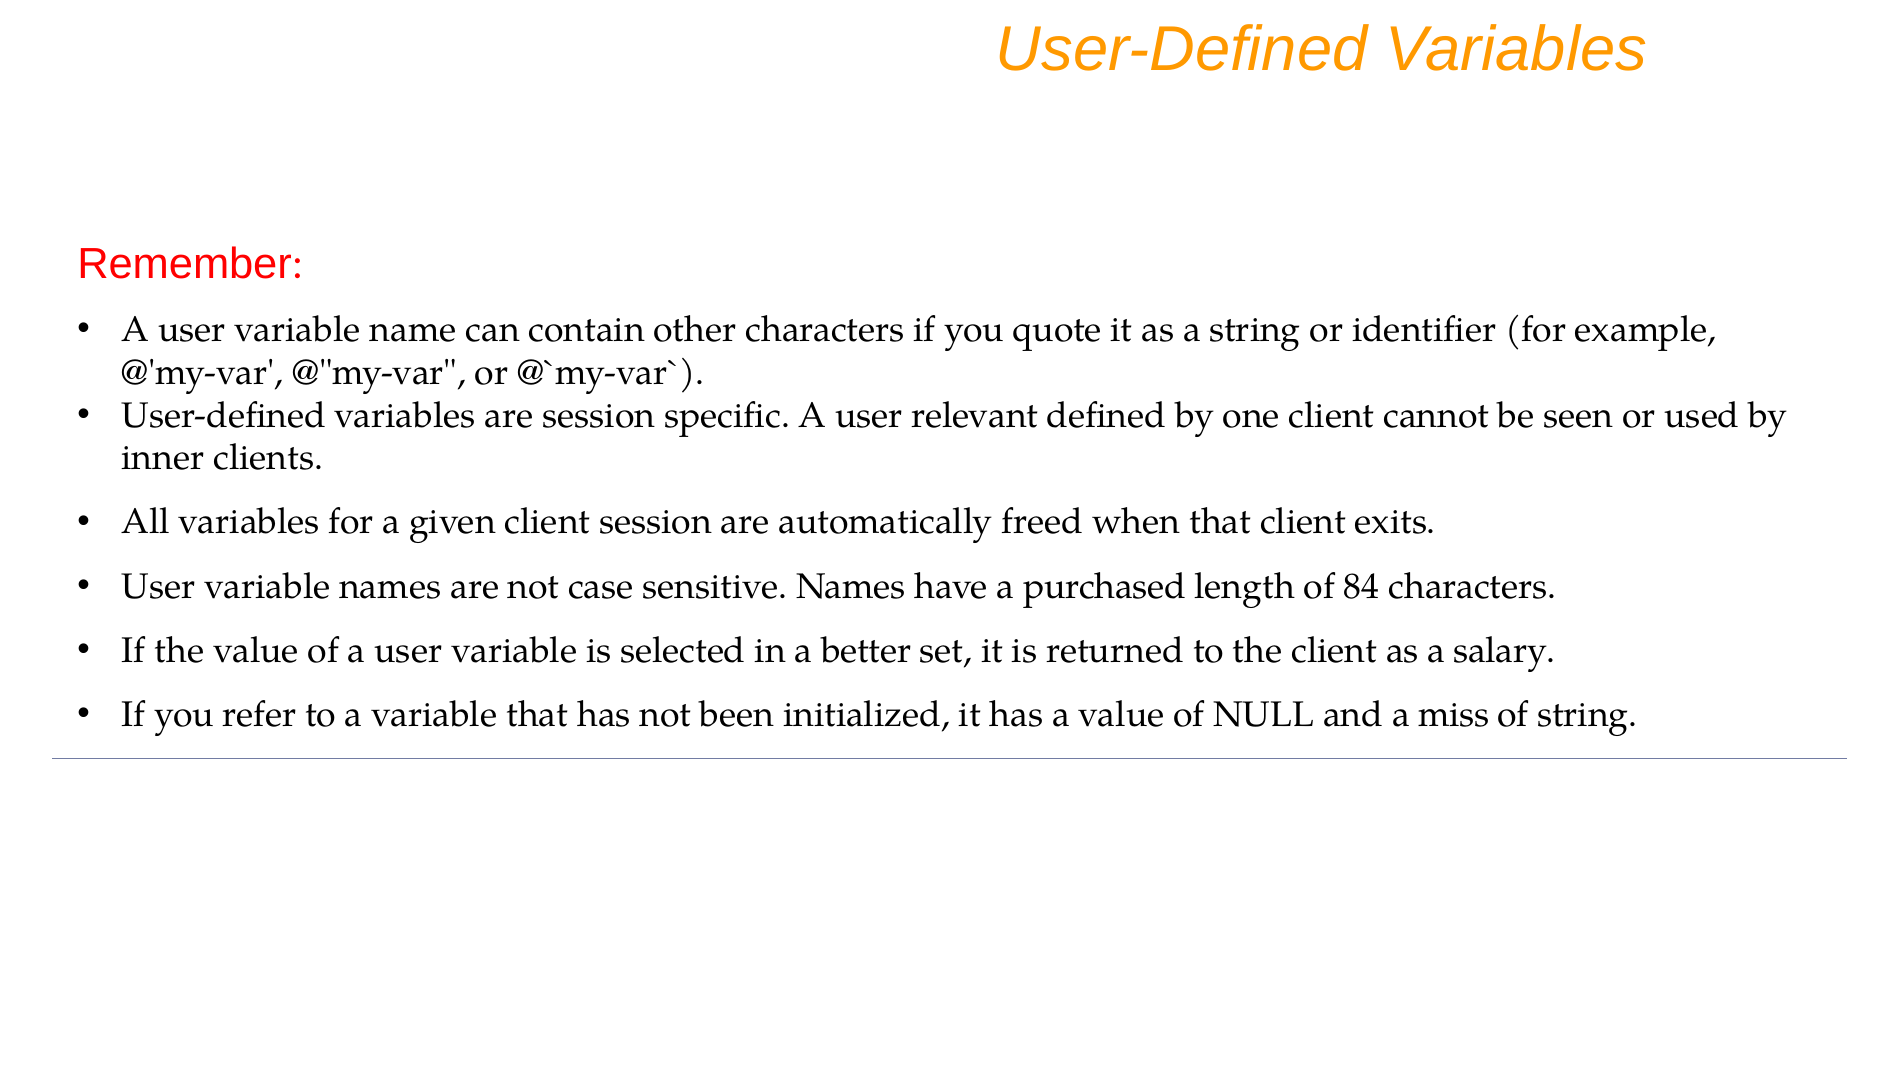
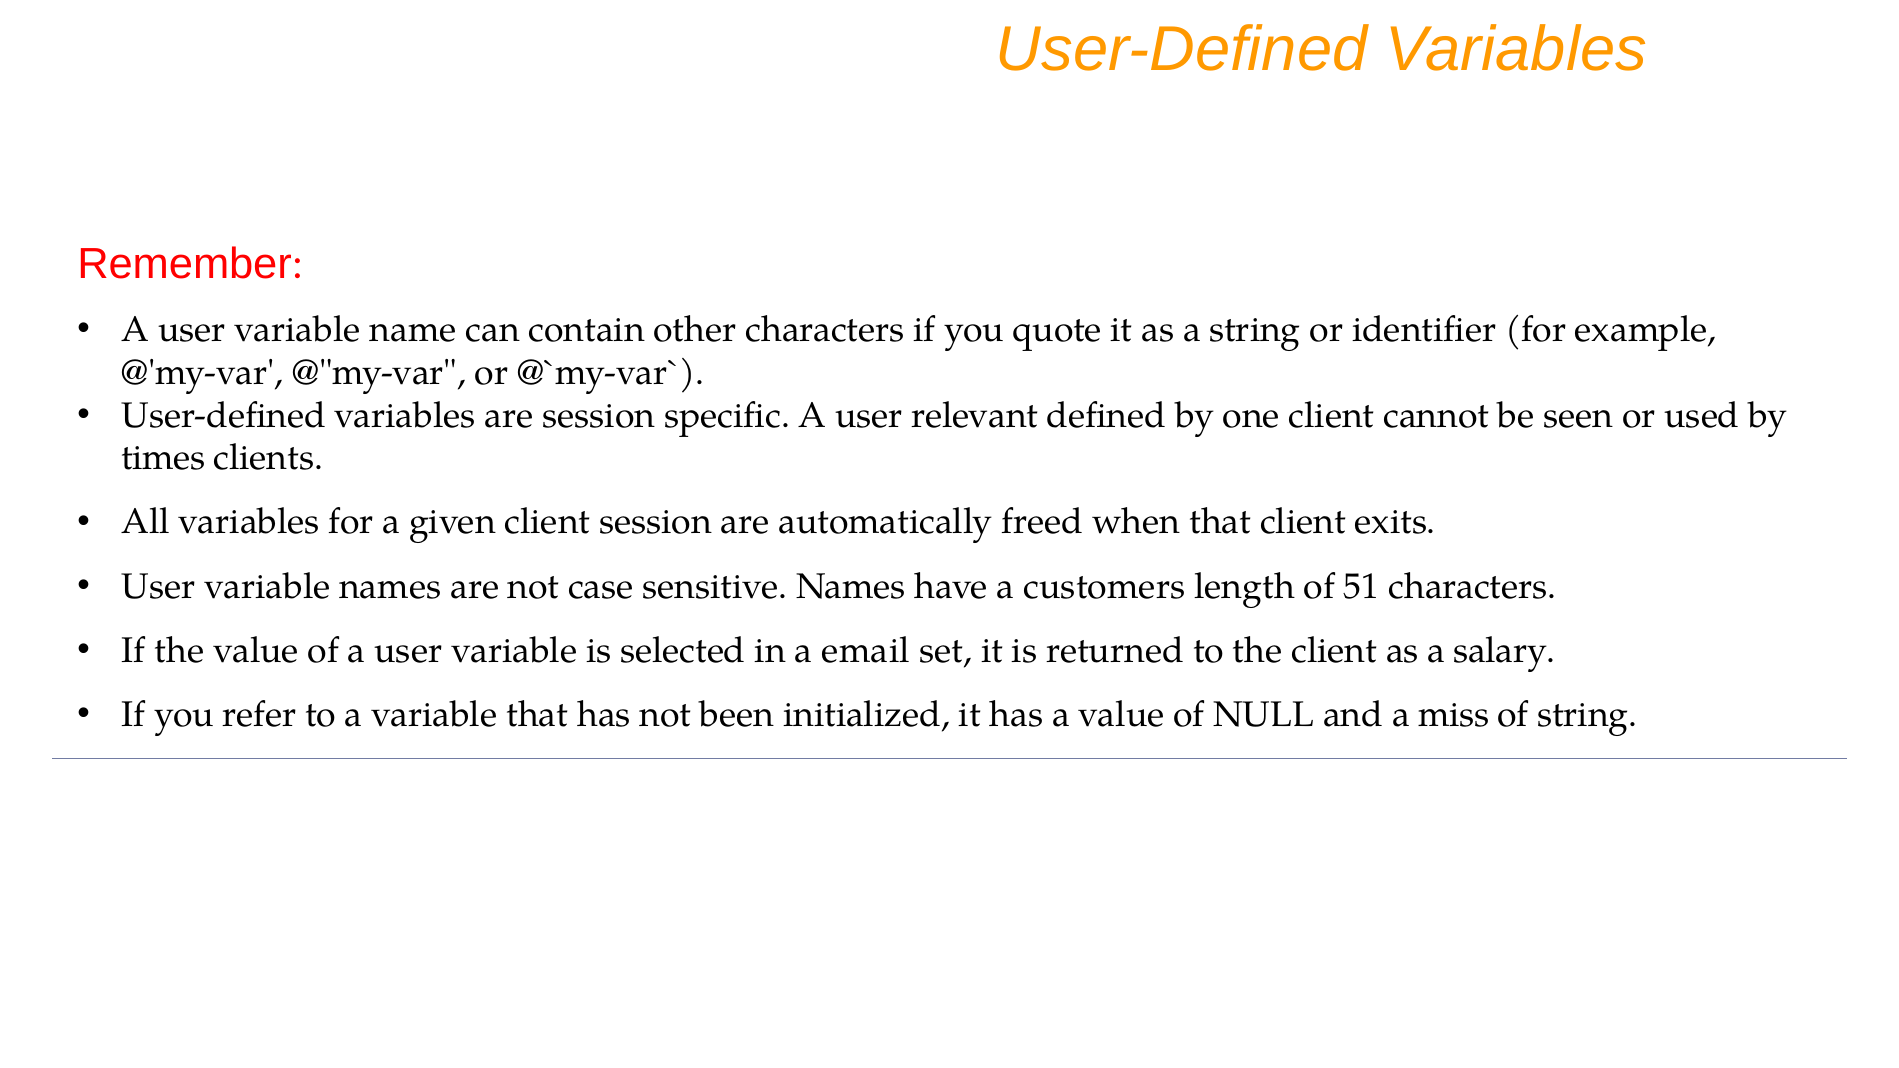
inner: inner -> times (163, 458)
purchased: purchased -> customers (1104, 586)
84: 84 -> 51 (1362, 586)
better: better -> email (866, 650)
